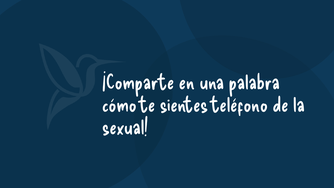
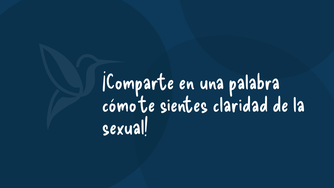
teléfono: teléfono -> claridad (240, 105)
